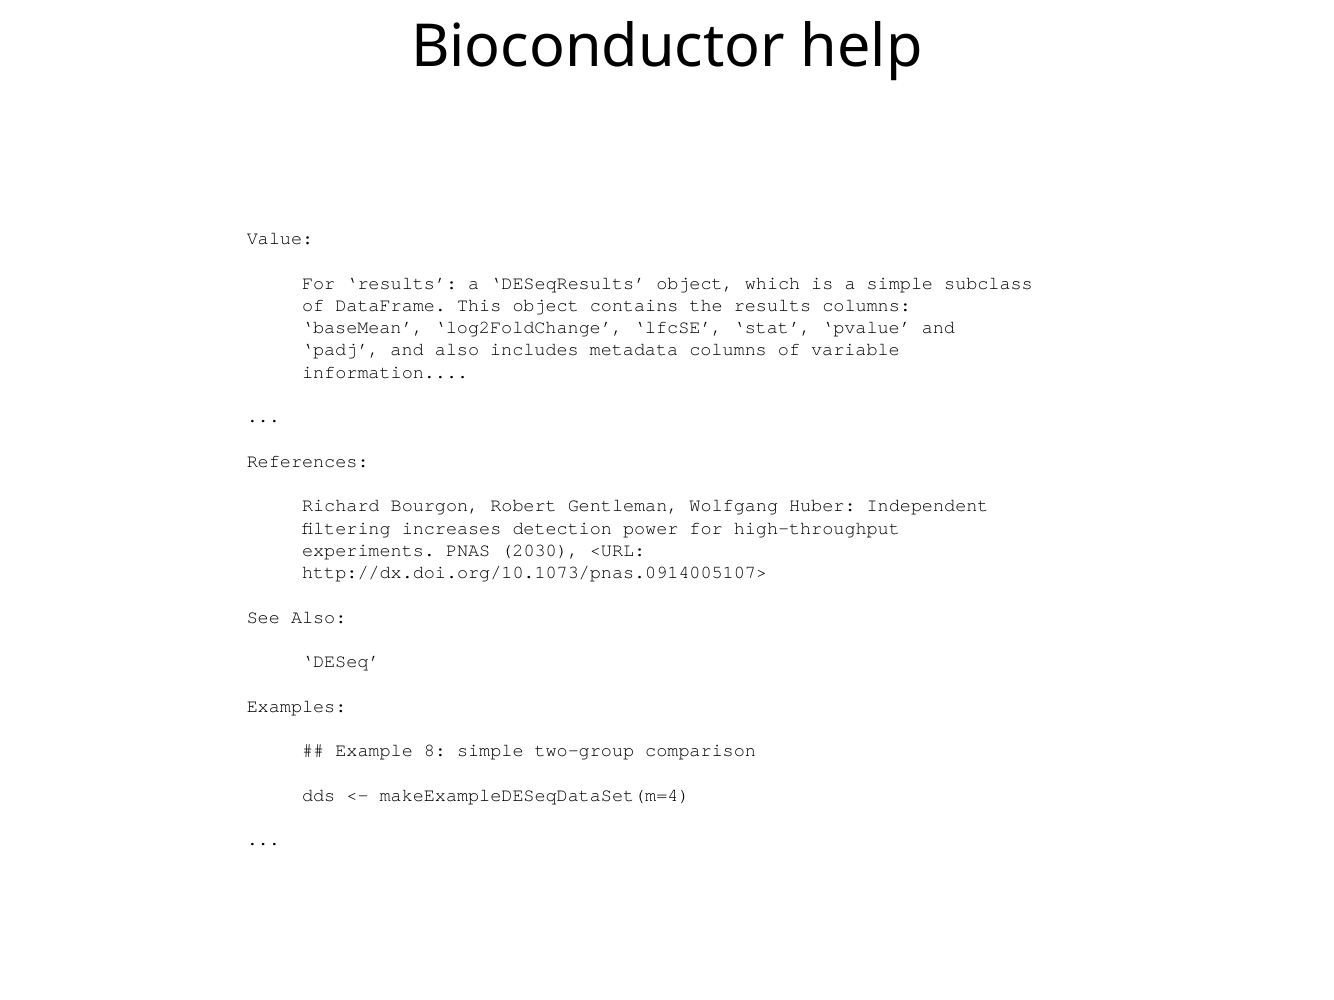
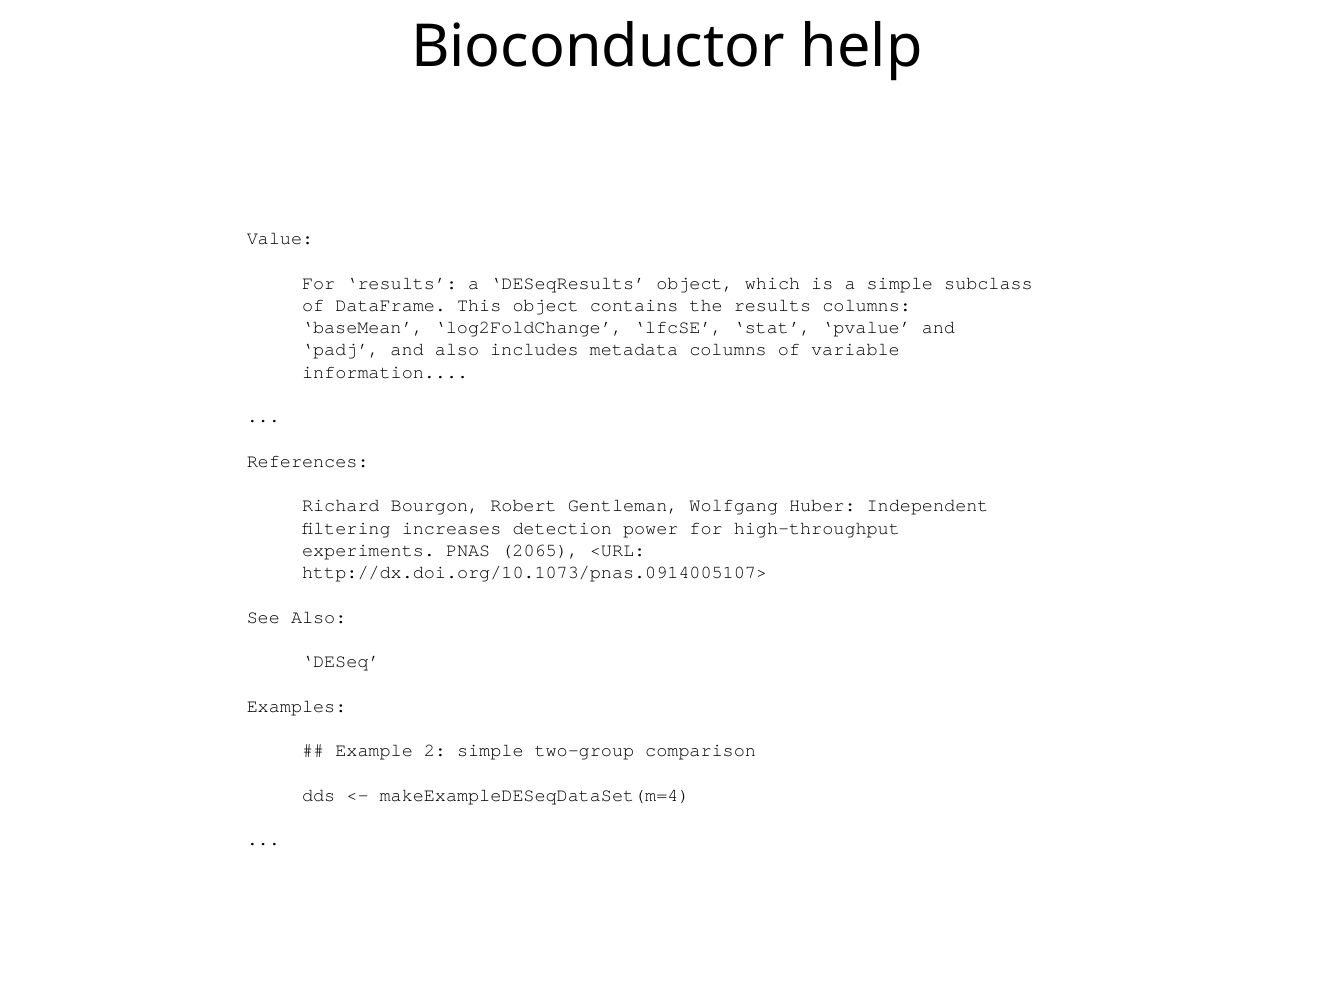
2030: 2030 -> 2065 (540, 550)
8: 8 -> 2 (435, 751)
